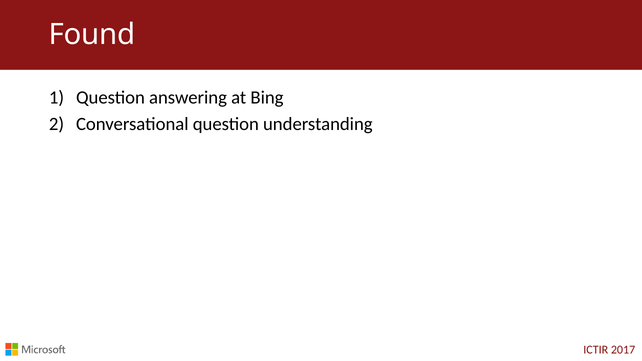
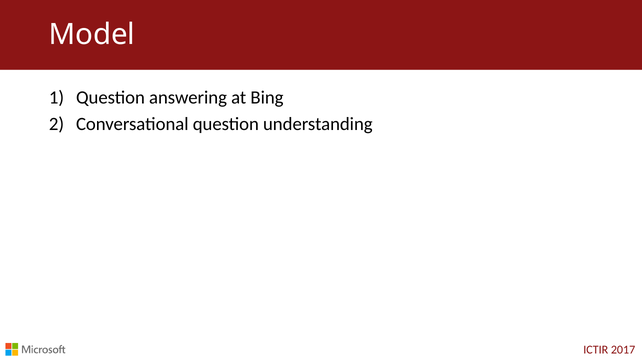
Found: Found -> Model (92, 35)
